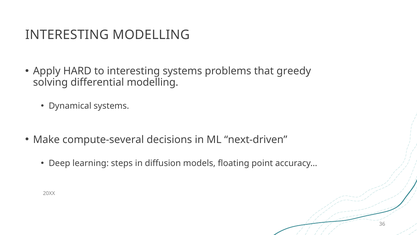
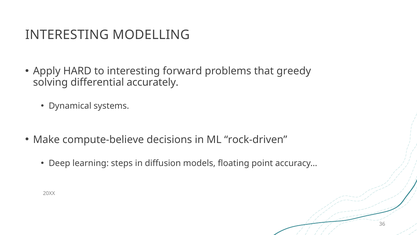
interesting systems: systems -> forward (182, 71)
differential modelling: modelling -> accurately (153, 82)
compute-several: compute-several -> compute-believe (103, 139)
next-driven: next-driven -> rock-driven (256, 139)
